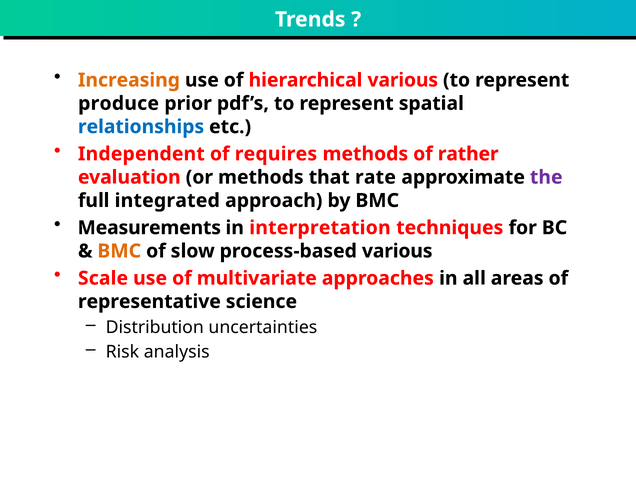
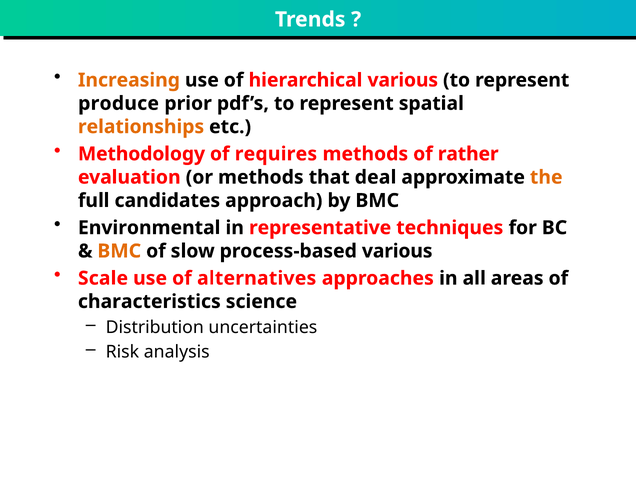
relationships colour: blue -> orange (141, 127)
Independent: Independent -> Methodology (141, 154)
rate: rate -> deal (375, 177)
the colour: purple -> orange (546, 177)
integrated: integrated -> candidates (167, 201)
Measurements: Measurements -> Environmental (149, 228)
interpretation: interpretation -> representative (320, 228)
multivariate: multivariate -> alternatives (257, 278)
representative: representative -> characteristics (149, 302)
